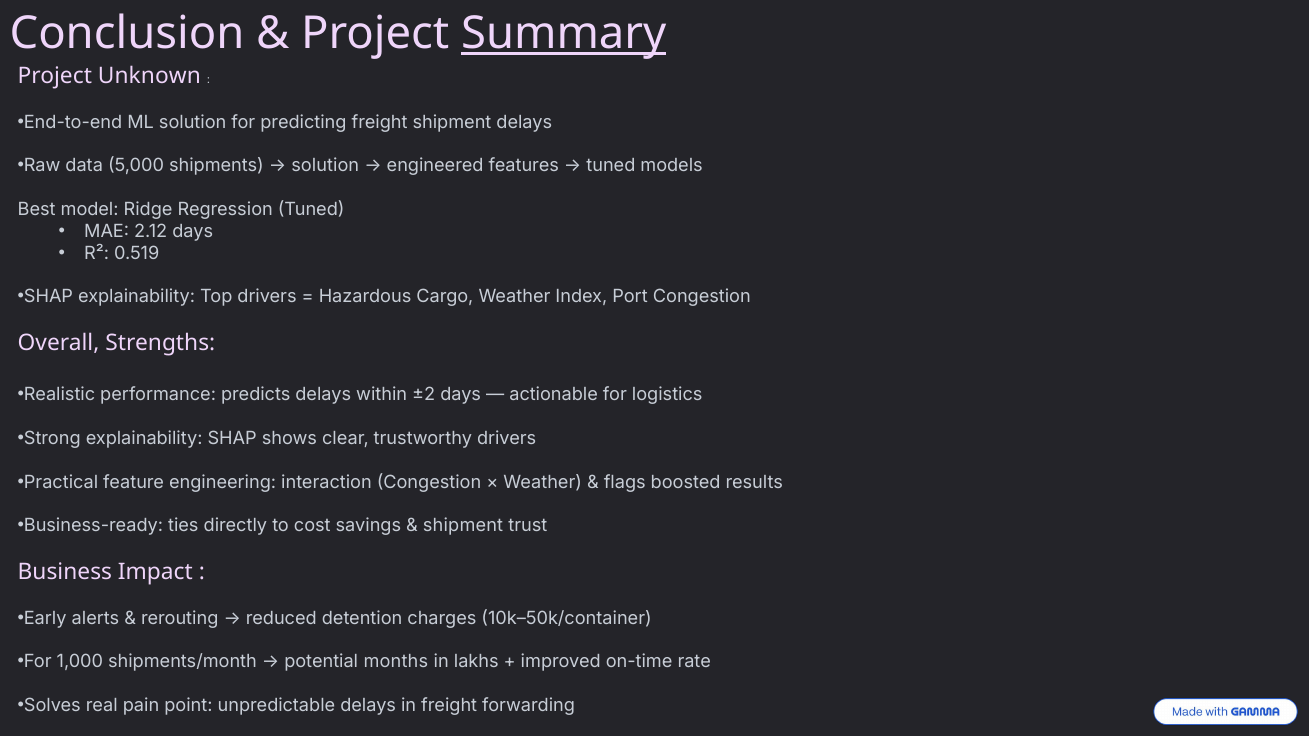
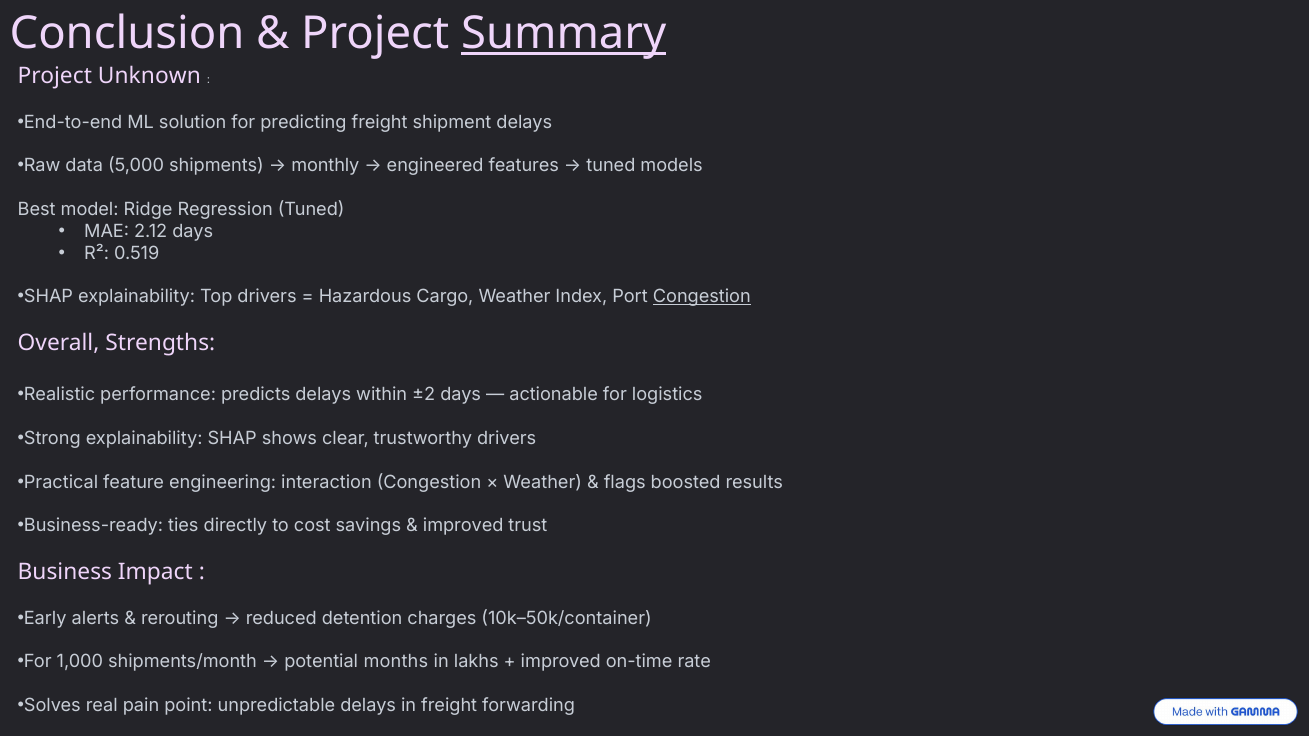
solution: solution -> monthly (325, 166)
Congestion underline: none -> present (702, 297)
shipment: shipment -> improved (463, 526)
